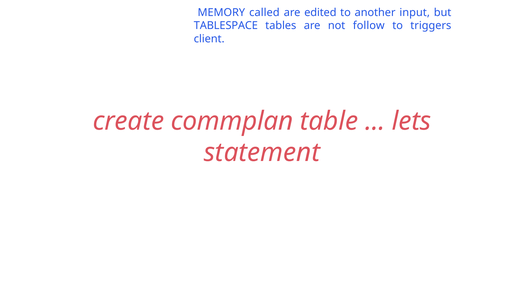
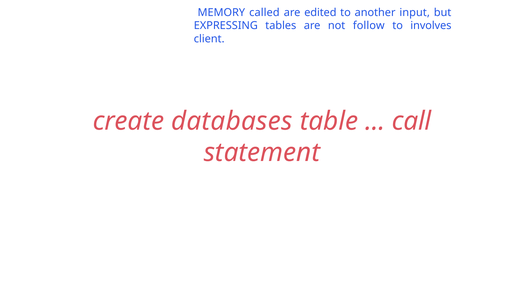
TABLESPACE: TABLESPACE -> EXPRESSING (226, 26)
triggers: triggers -> involves (431, 26)
commplan: commplan -> databases (232, 121)
lets: lets -> call (412, 121)
